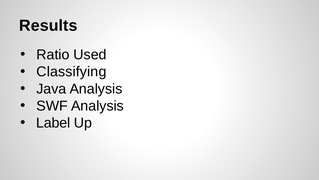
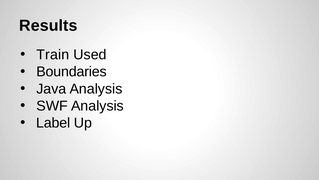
Ratio: Ratio -> Train (53, 55)
Classifying: Classifying -> Boundaries (72, 72)
